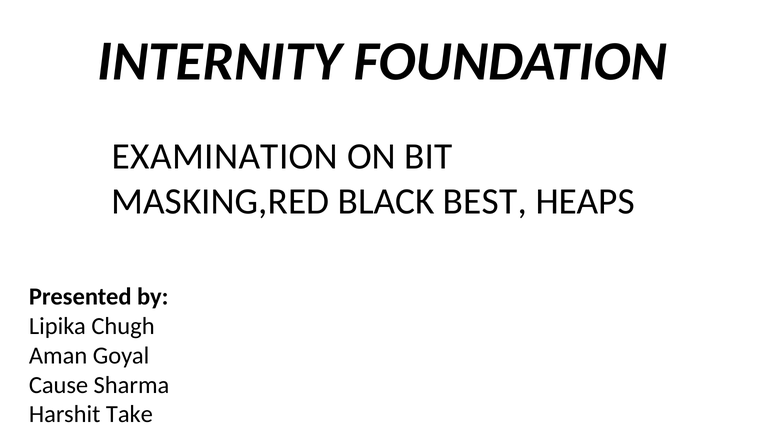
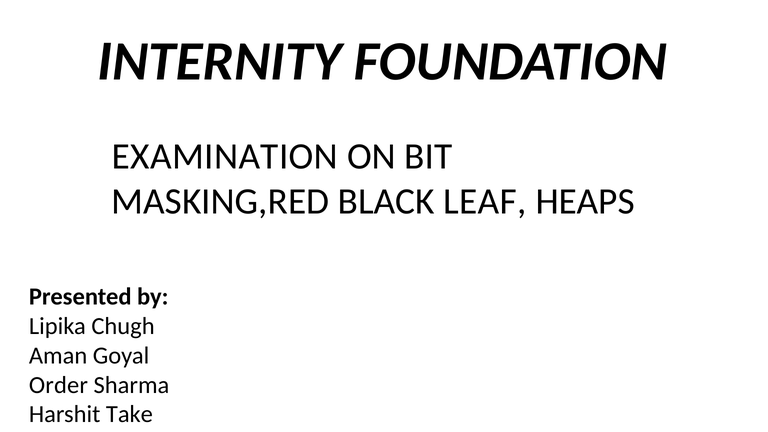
BEST: BEST -> LEAF (485, 201)
Cause: Cause -> Order (58, 385)
